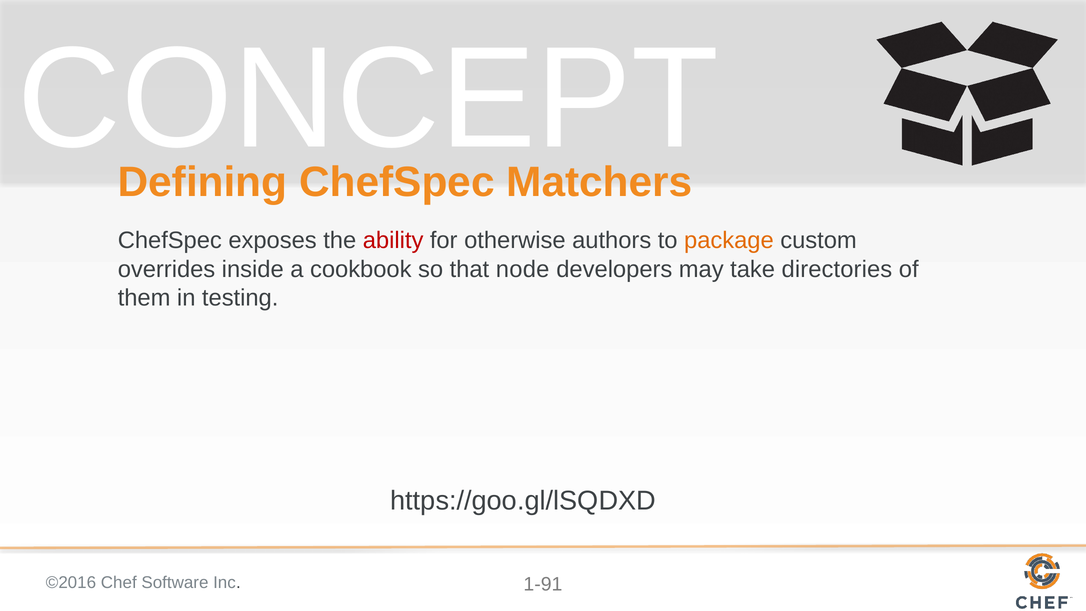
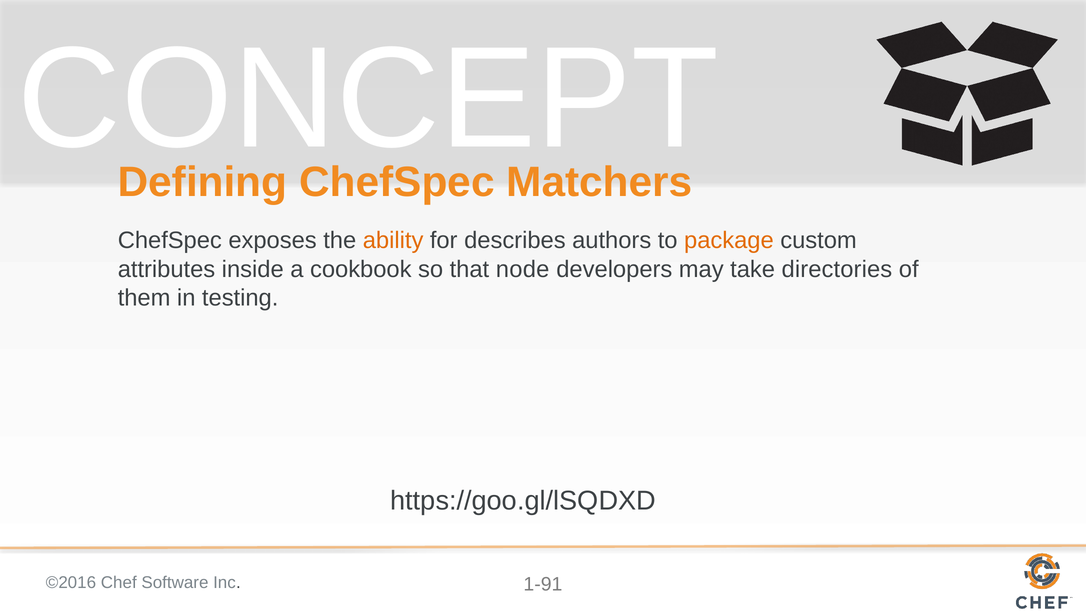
ability colour: red -> orange (393, 241)
otherwise: otherwise -> describes (515, 241)
overrides: overrides -> attributes (167, 269)
